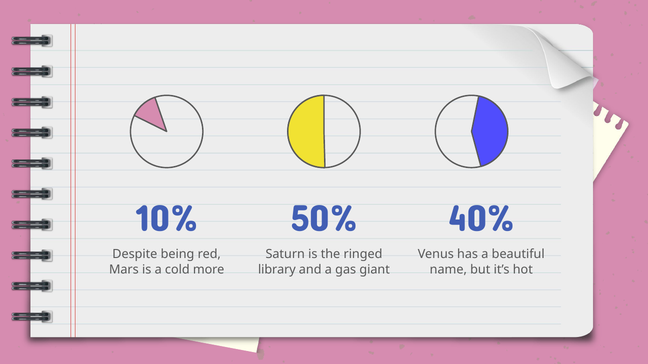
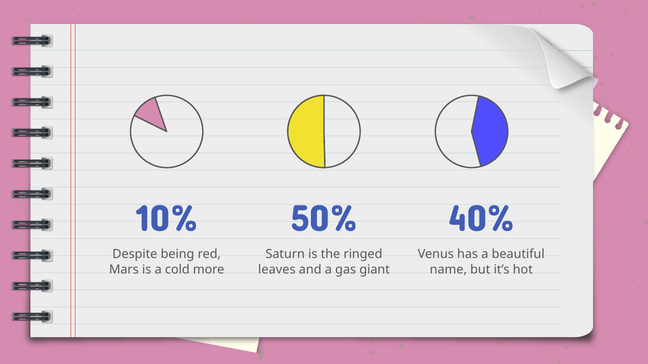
library: library -> leaves (277, 270)
